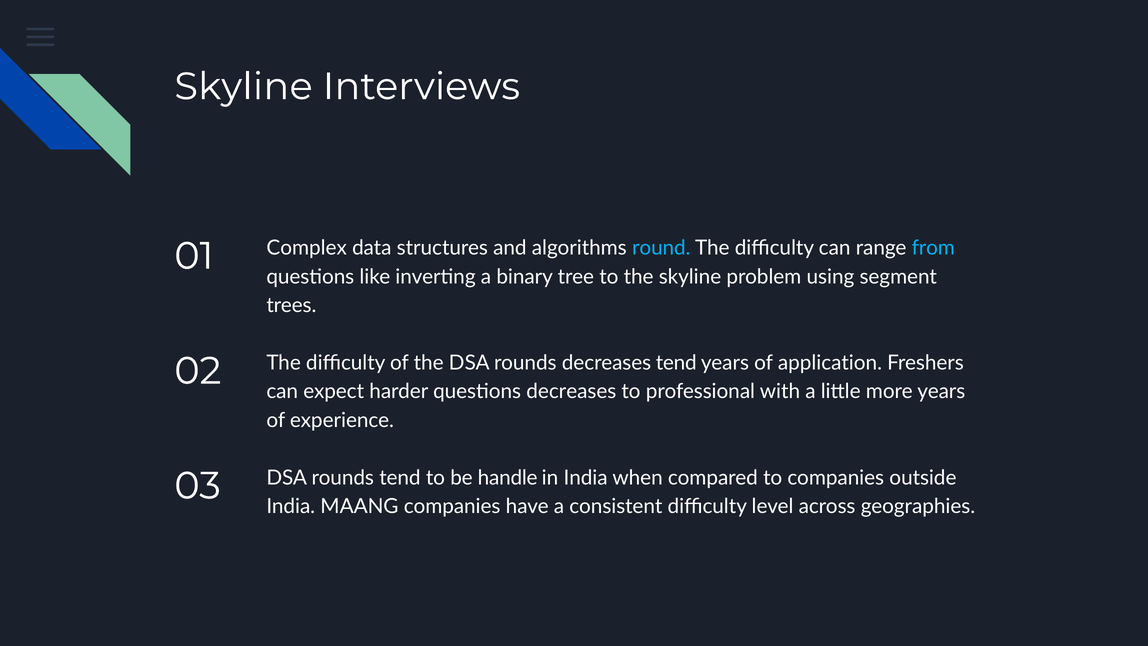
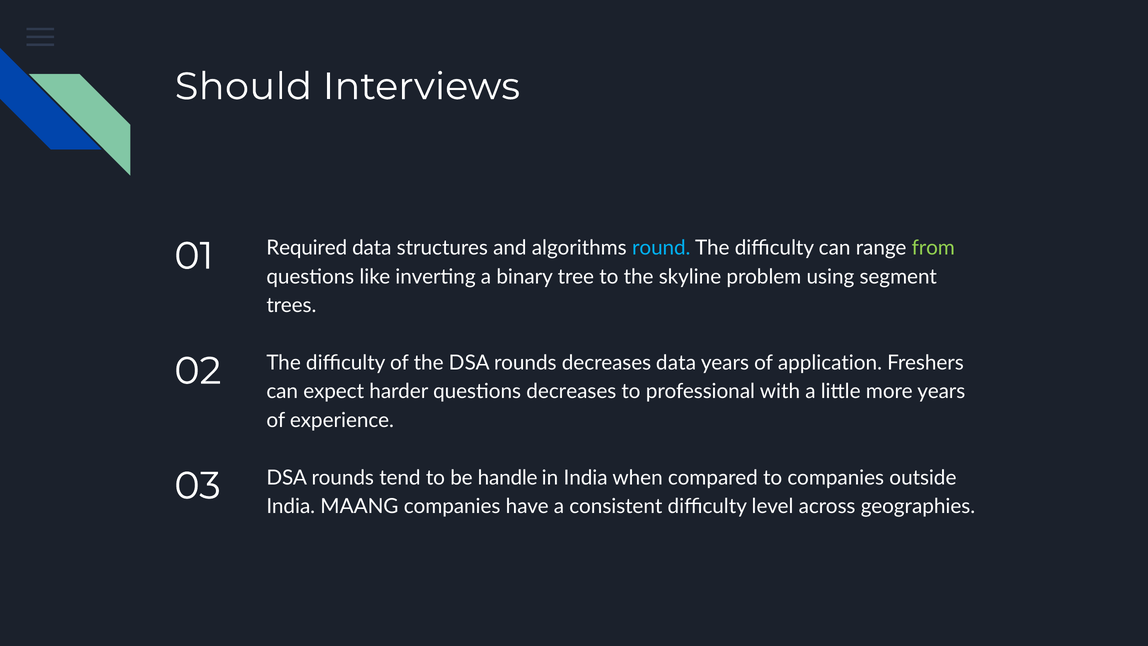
Skyline: Skyline -> Should (243, 87)
Complex: Complex -> Required (307, 248)
from colour: light blue -> light green (933, 248)
decreases tend: tend -> data (676, 363)
